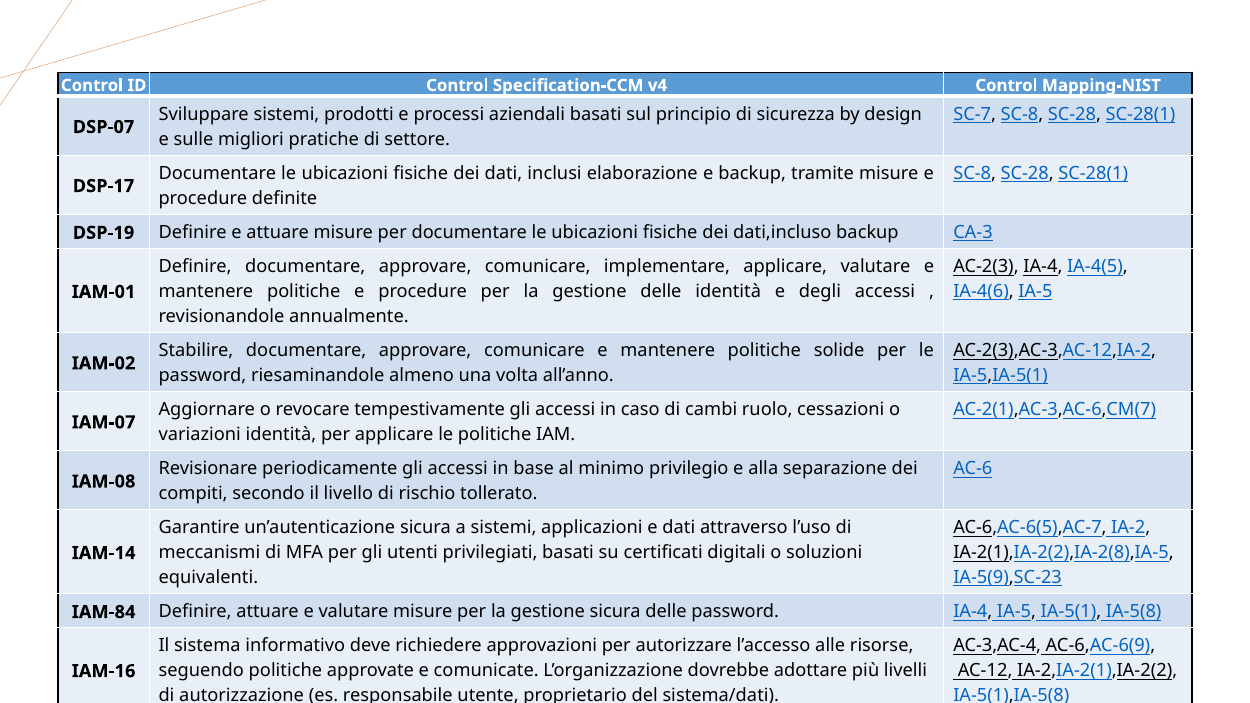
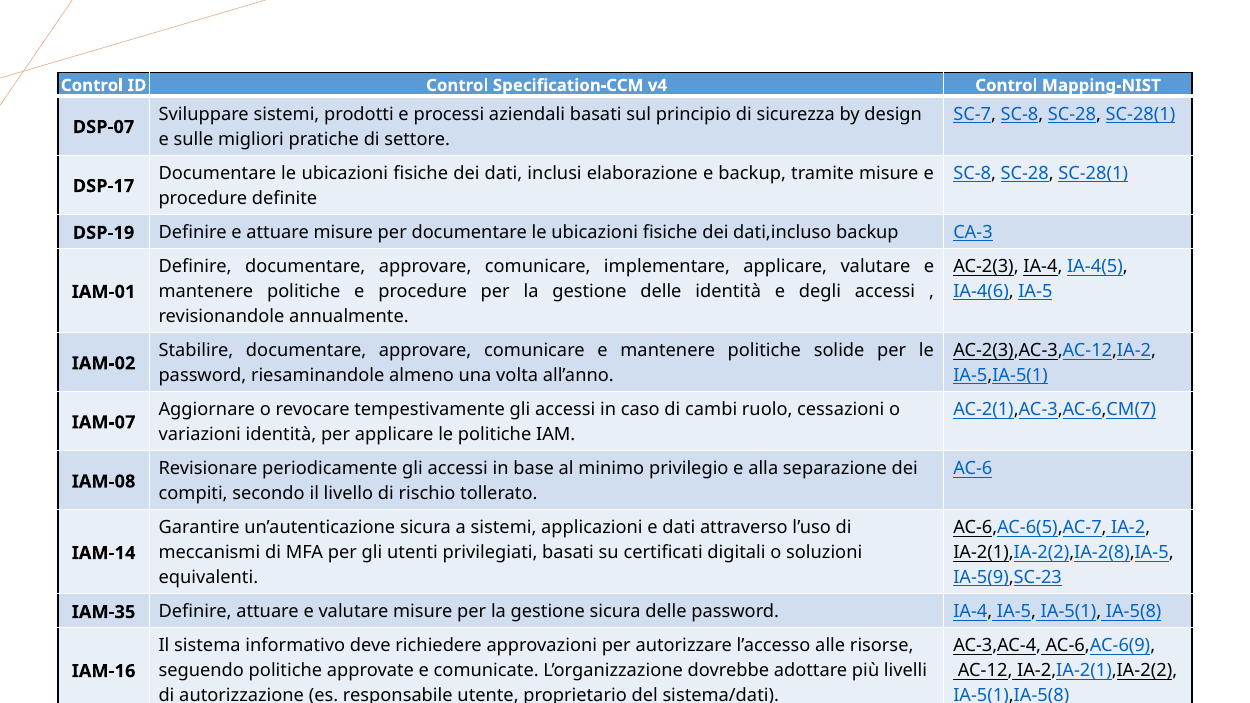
IAM-84: IAM-84 -> IAM-35 (104, 612)
